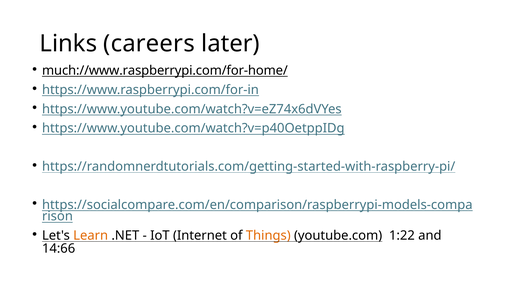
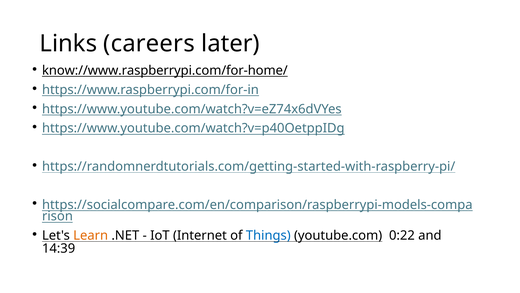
much://www.raspberrypi.com/for-home/: much://www.raspberrypi.com/for-home/ -> know://www.raspberrypi.com/for-home/ (165, 70)
Things colour: orange -> blue (268, 235)
1:22: 1:22 -> 0:22 (402, 235)
14:66: 14:66 -> 14:39 (59, 248)
